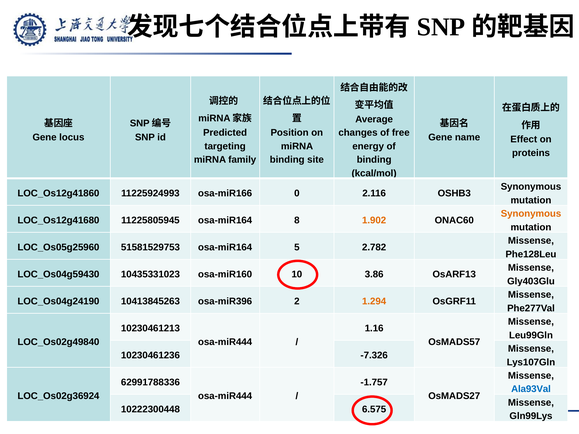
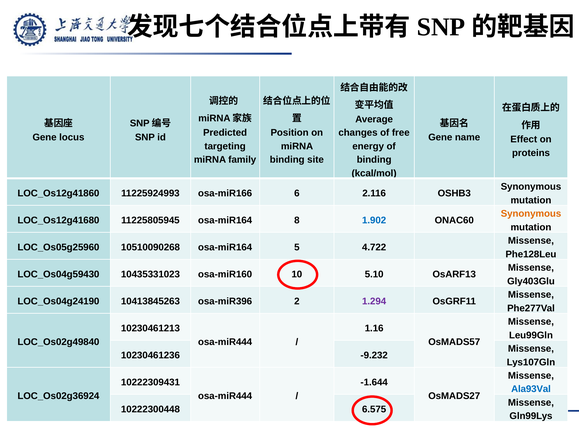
0: 0 -> 6 (297, 194)
1.902 colour: orange -> blue (374, 221)
51581529753: 51581529753 -> 10510090268 (150, 248)
2.782: 2.782 -> 4.722 (374, 248)
3.86: 3.86 -> 5.10 (374, 275)
1.294 colour: orange -> purple (374, 302)
-7.326: -7.326 -> -9.232 (374, 356)
62991788336: 62991788336 -> 10222309431 (150, 383)
-1.757: -1.757 -> -1.644 (374, 383)
